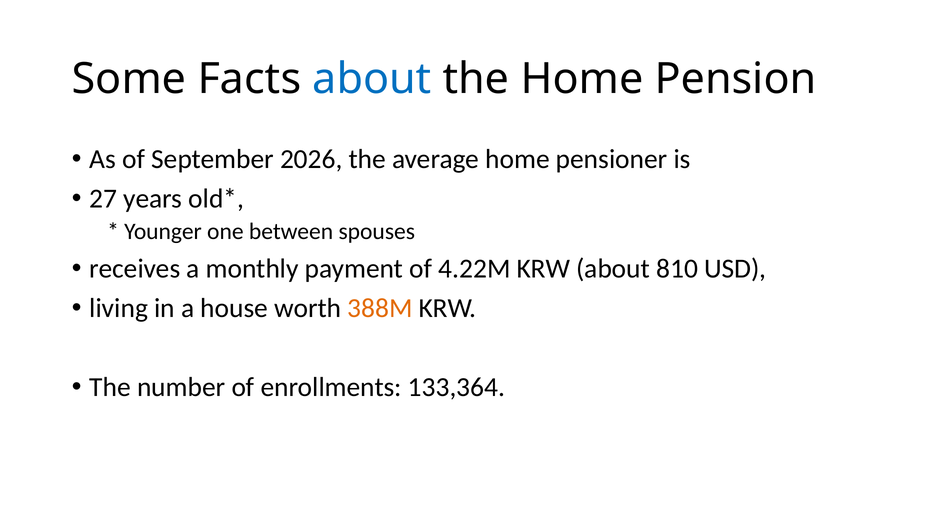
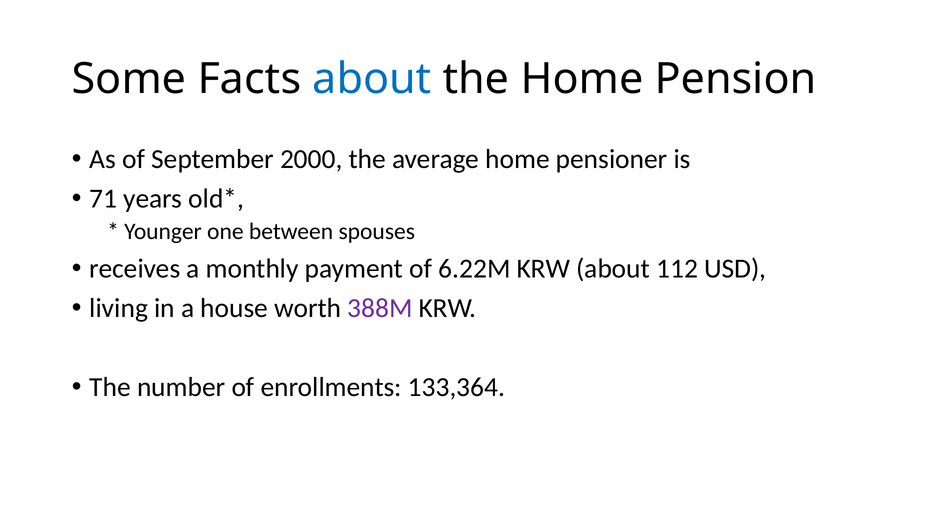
2026: 2026 -> 2000 (311, 159)
27: 27 -> 71 (103, 199)
4.22M: 4.22M -> 6.22M (474, 269)
810: 810 -> 112 (677, 269)
388M colour: orange -> purple (380, 308)
